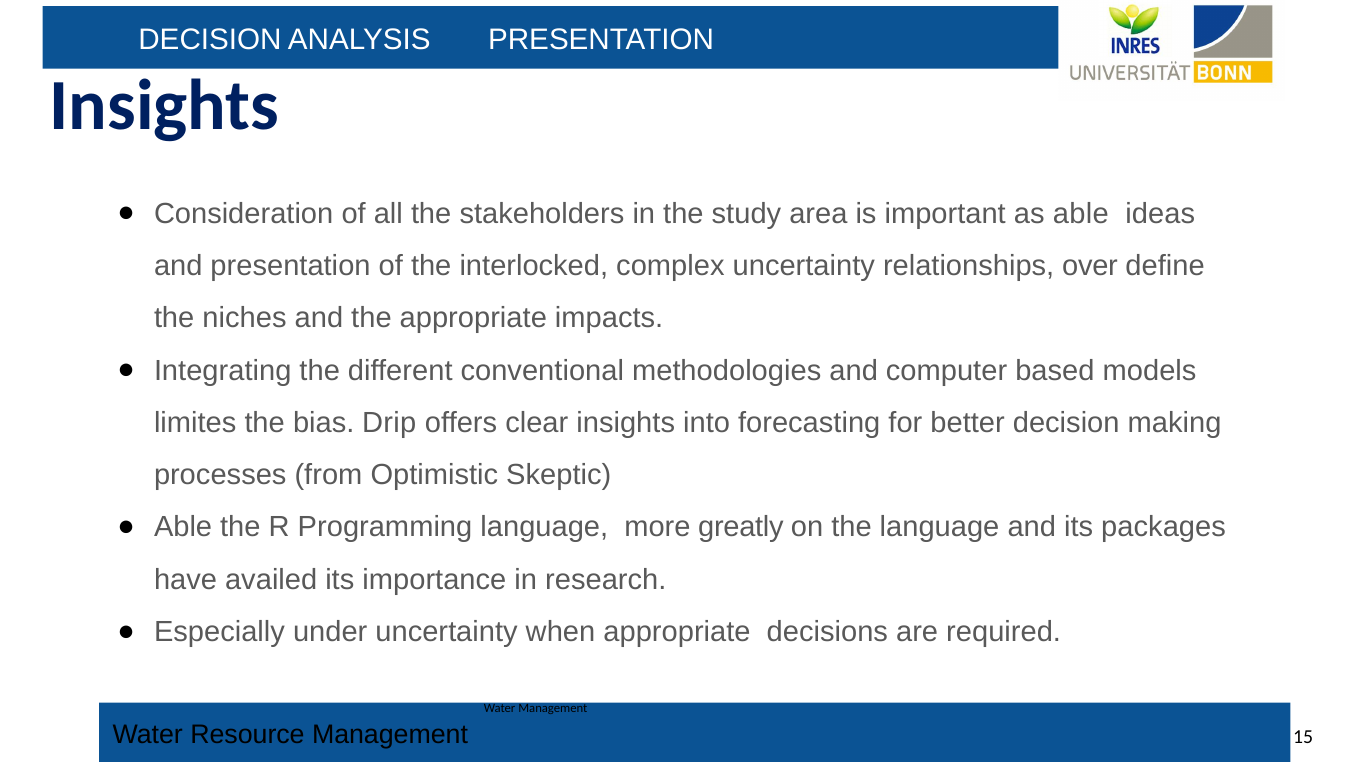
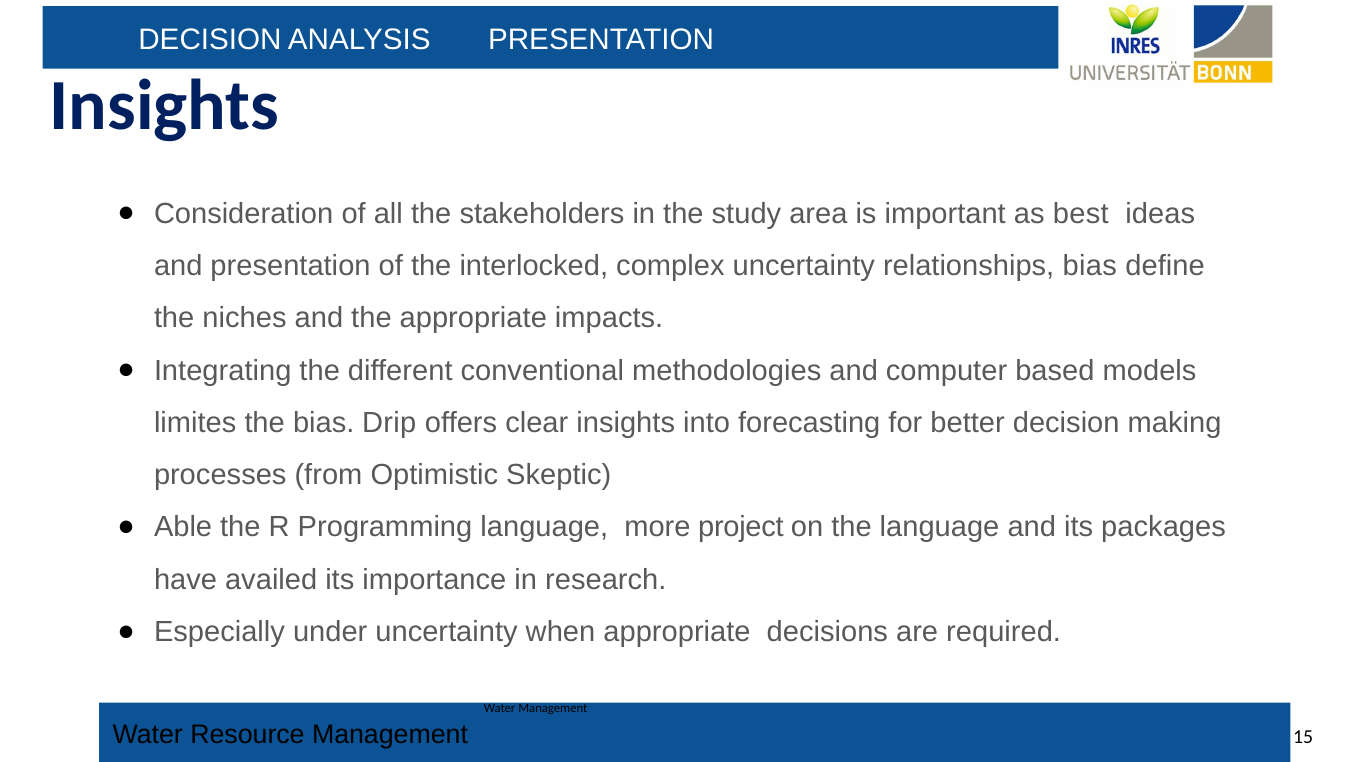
as able: able -> best (1081, 213)
relationships over: over -> bias (1090, 266)
greatly: greatly -> project (741, 527)
